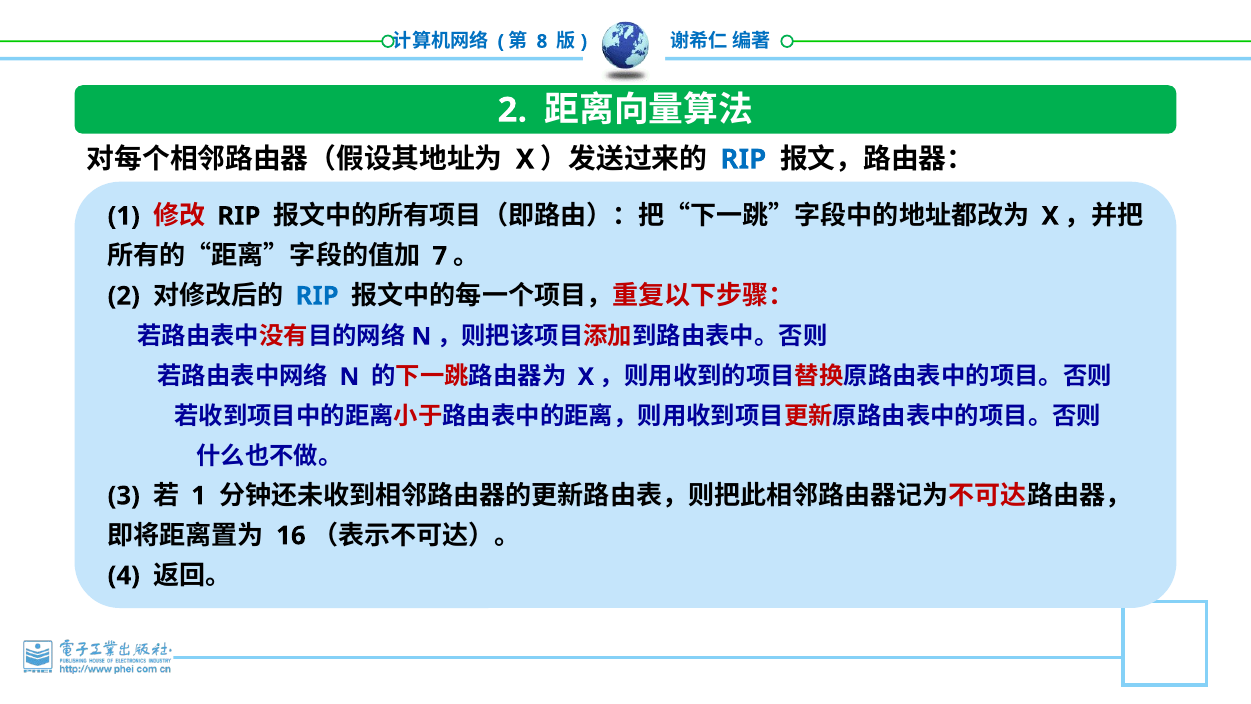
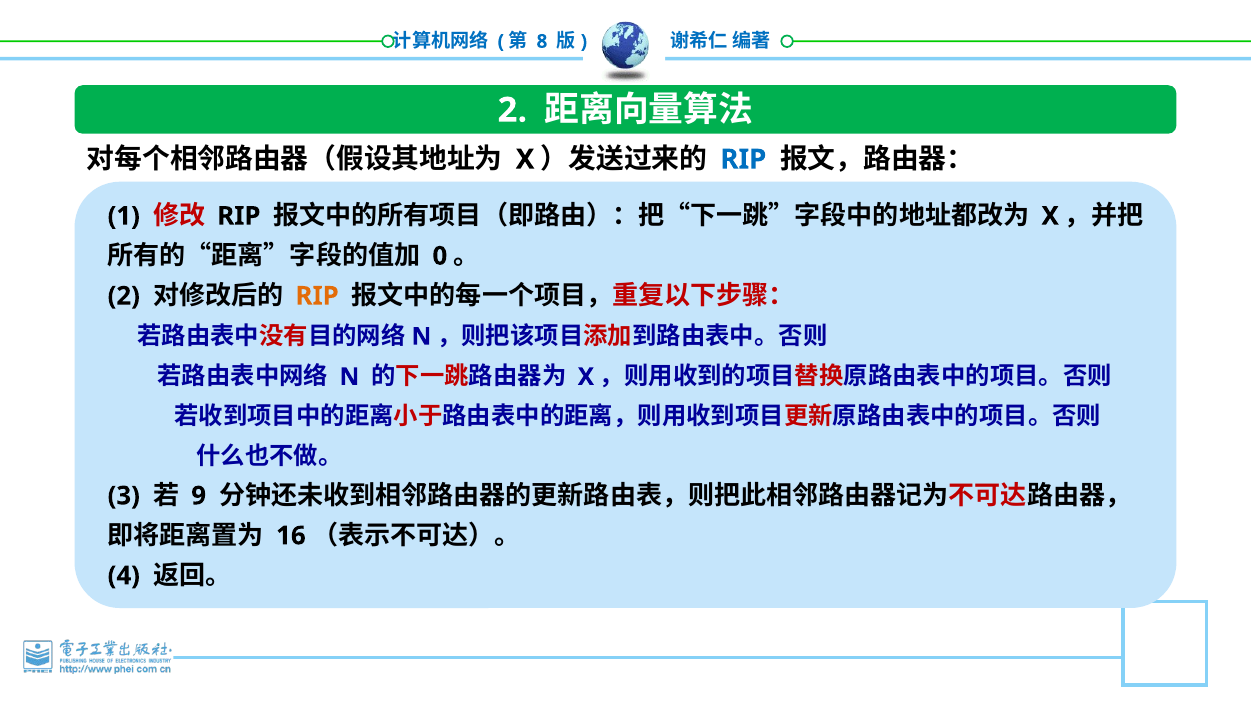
7: 7 -> 0 (440, 256)
RIP colour: blue -> orange (317, 296)
1: 1 -> 9 (199, 496)
